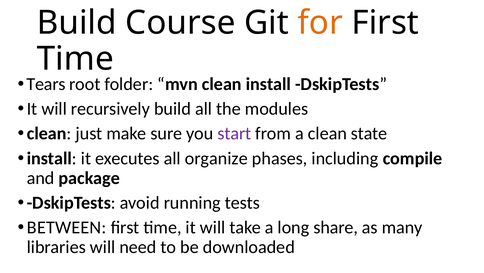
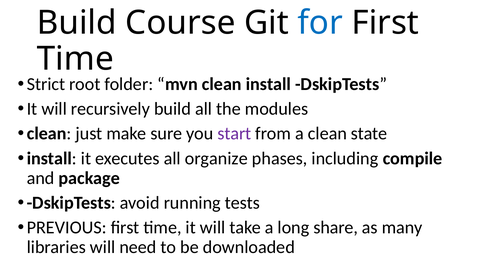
for colour: orange -> blue (320, 23)
Tears: Tears -> Strict (46, 84)
BETWEEN: BETWEEN -> PREVIOUS (67, 227)
